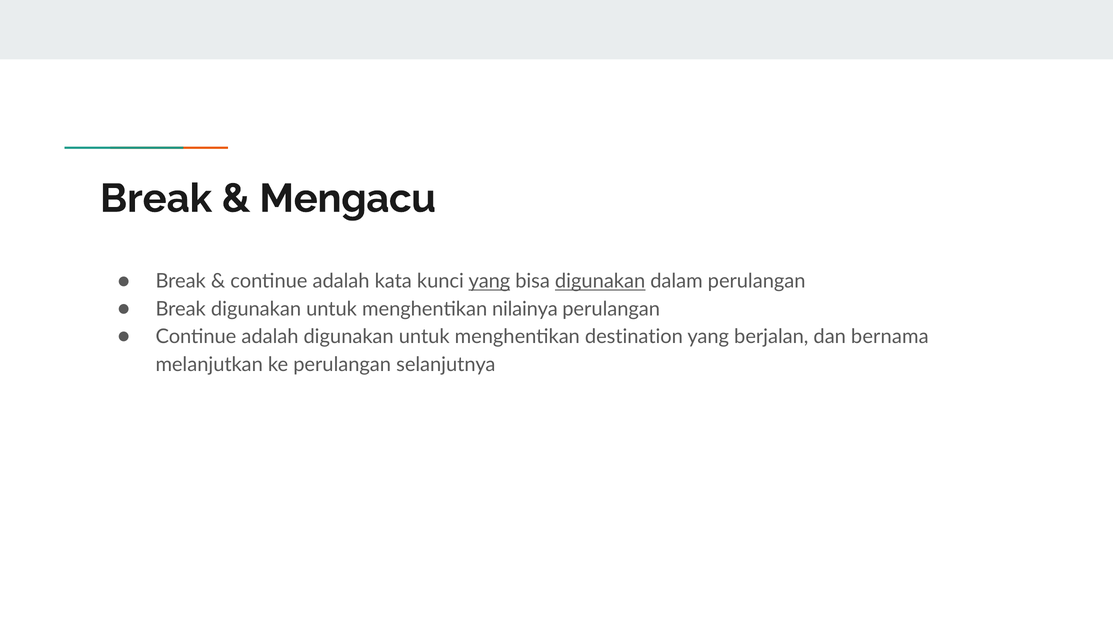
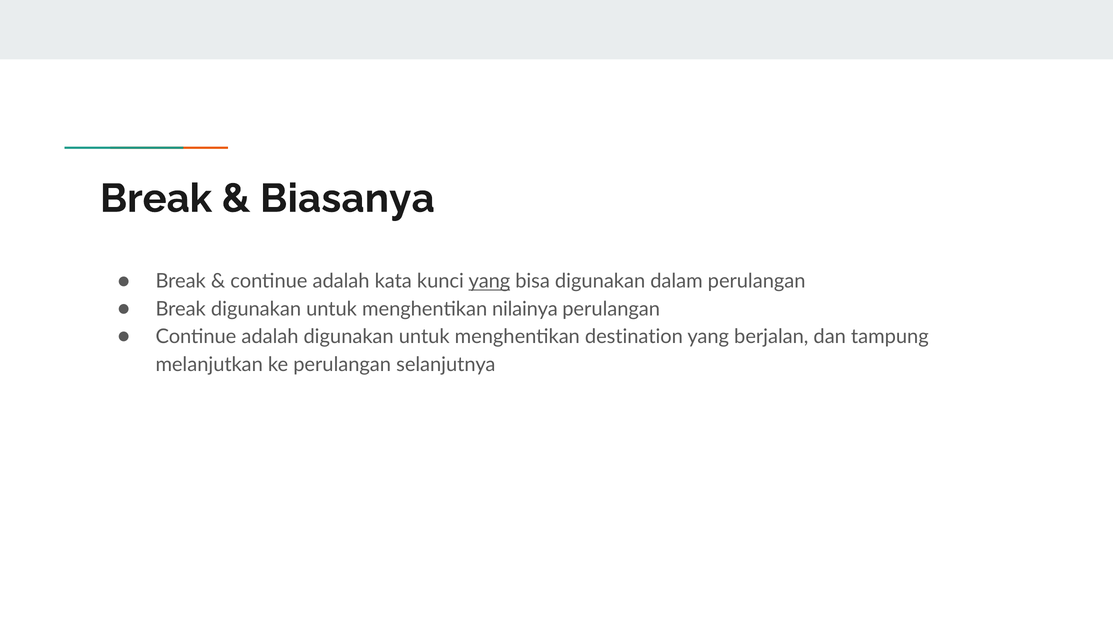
Mengacu: Mengacu -> Biasanya (347, 199)
digunakan underline: present -> none (600, 281)
bernama: bernama -> tampung (890, 337)
